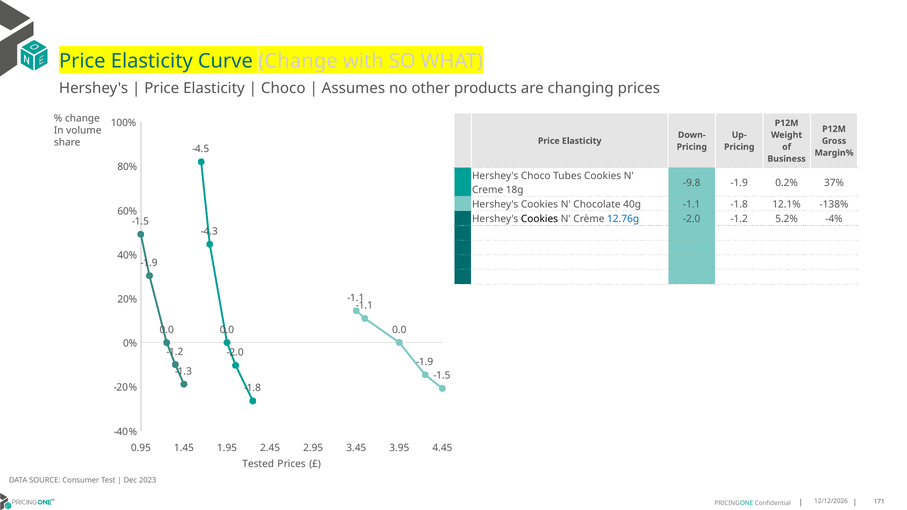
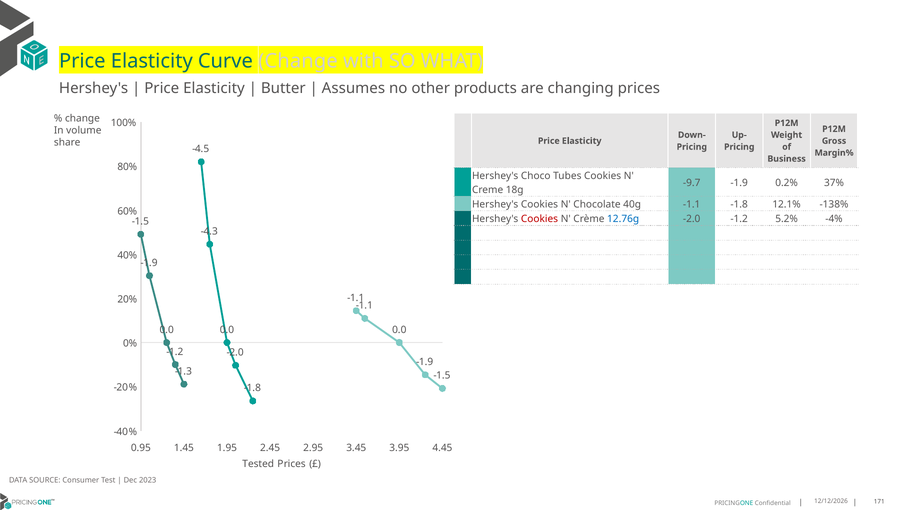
Choco: Choco -> Butter (283, 88)
-9.8: -9.8 -> -9.7 (692, 183)
Cookies colour: black -> red (539, 219)
